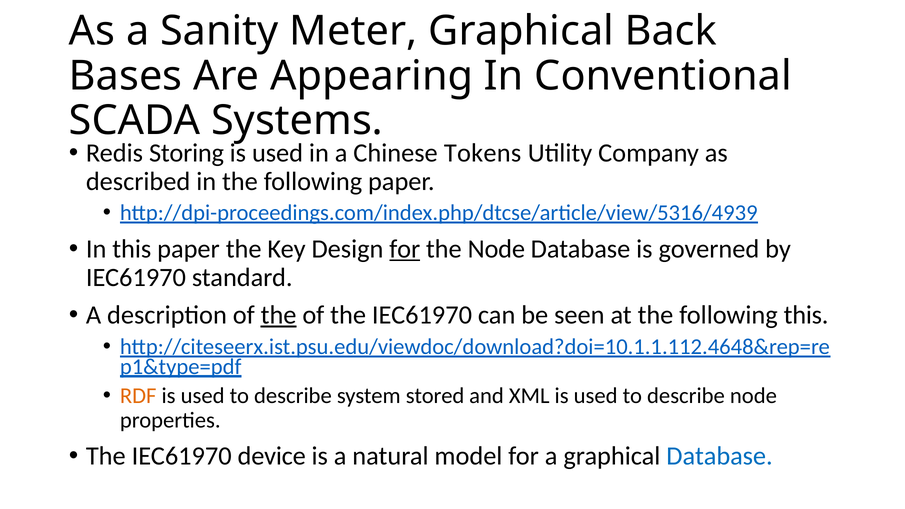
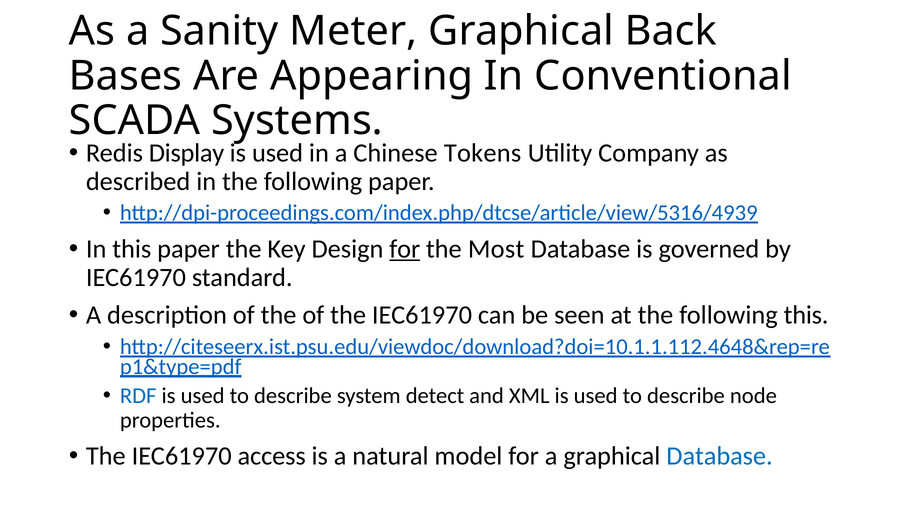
Storing: Storing -> Display (187, 153)
the Node: Node -> Most (496, 249)
the underline: present -> none (279, 315)
RDF colour: orange -> blue (138, 396)
stored: stored -> detect (435, 396)
device: device -> access (272, 456)
